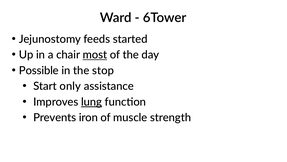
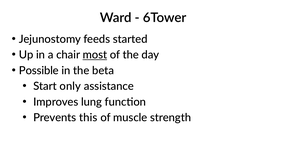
stop: stop -> beta (103, 70)
lung underline: present -> none (92, 102)
iron: iron -> this (88, 117)
